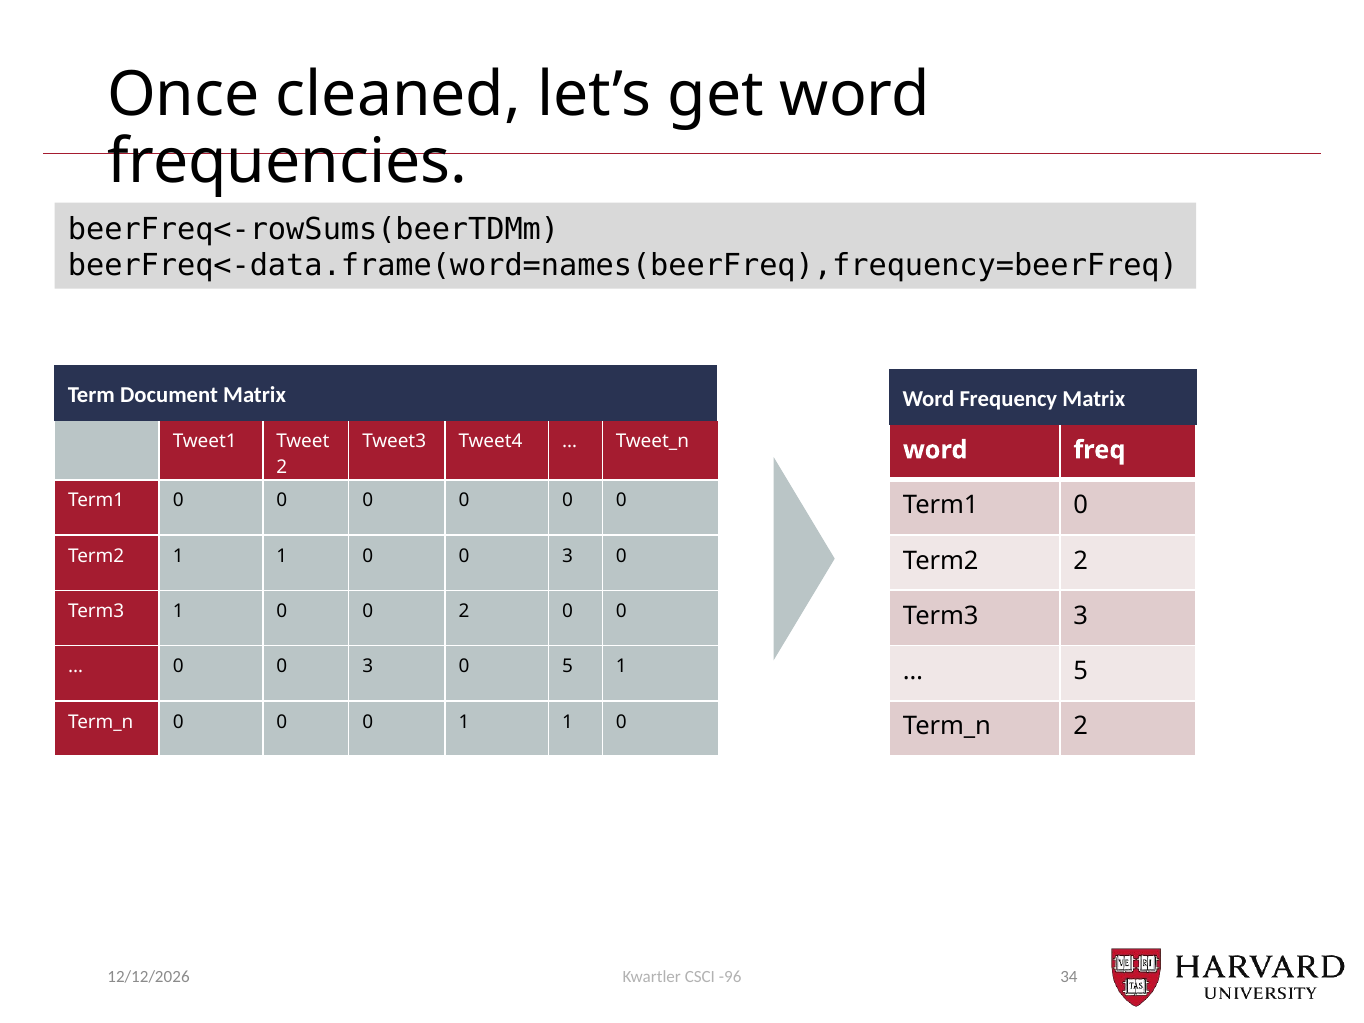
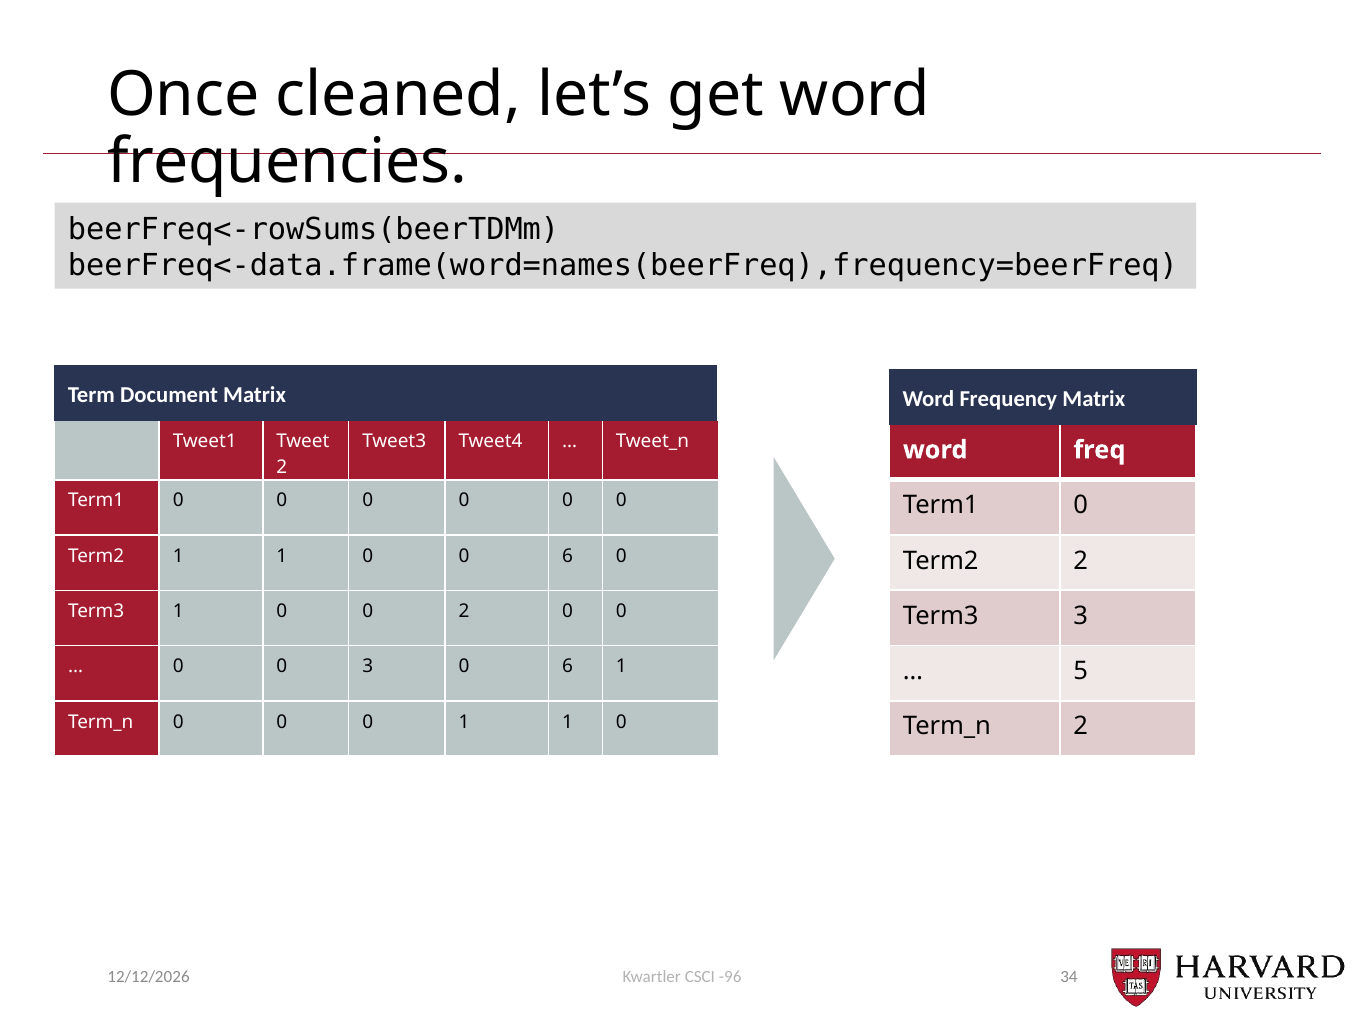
1 0 0 3: 3 -> 6 (568, 556)
3 0 5: 5 -> 6 (568, 666)
